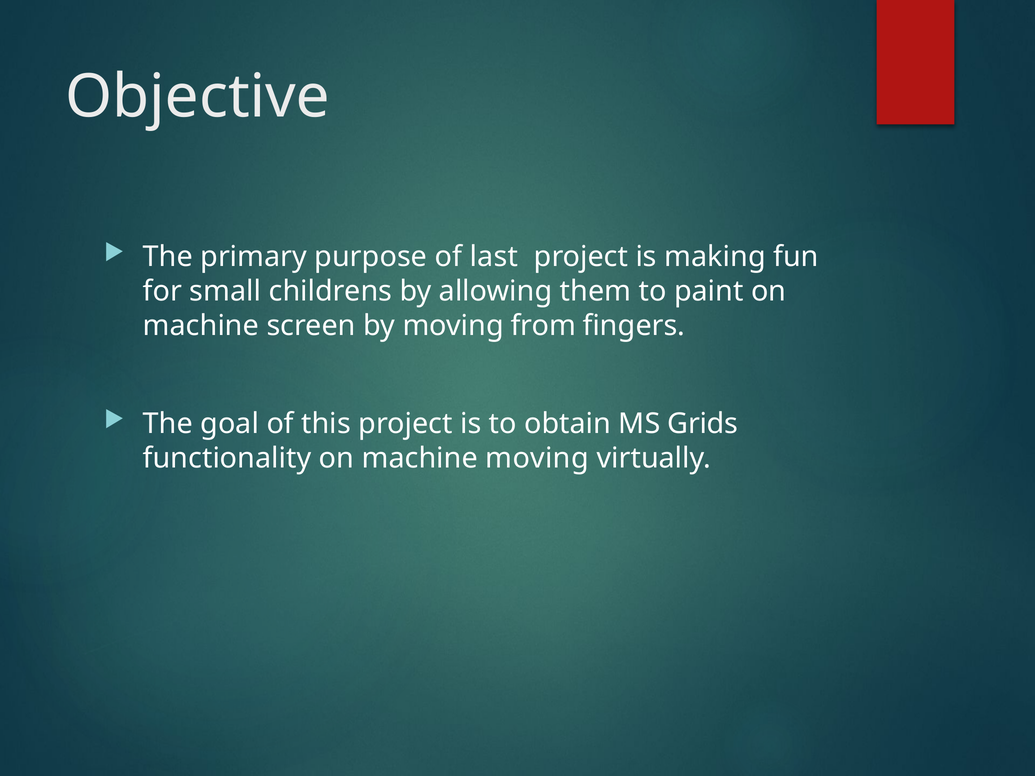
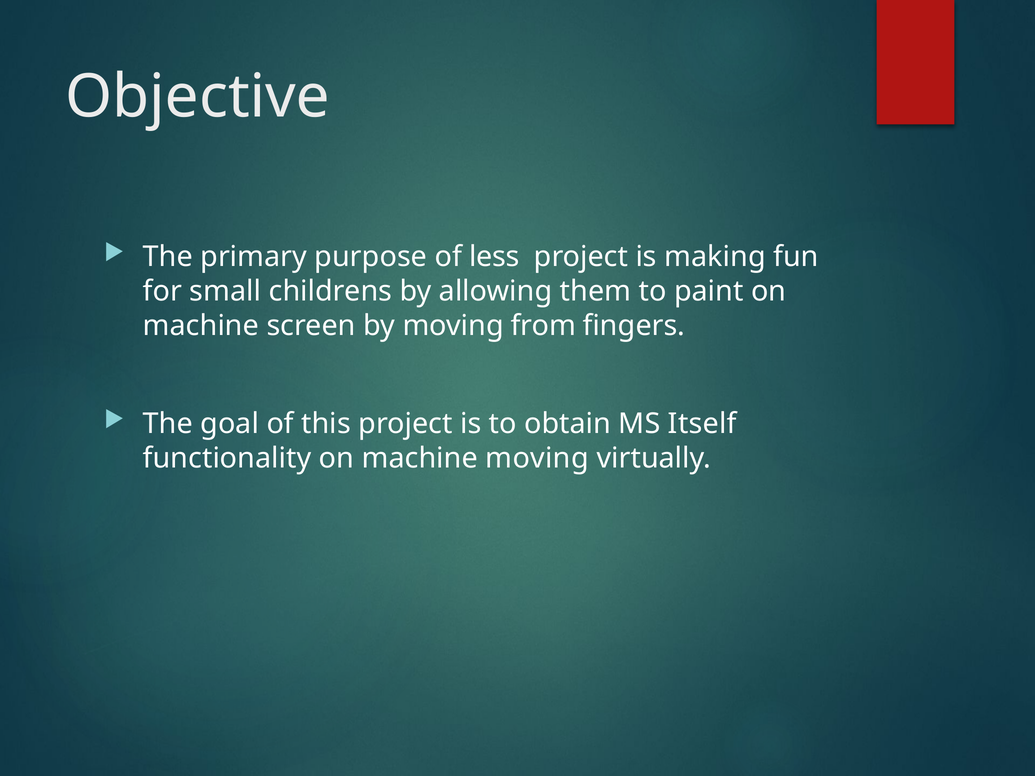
last: last -> less (494, 257)
Grids: Grids -> Itself (702, 424)
